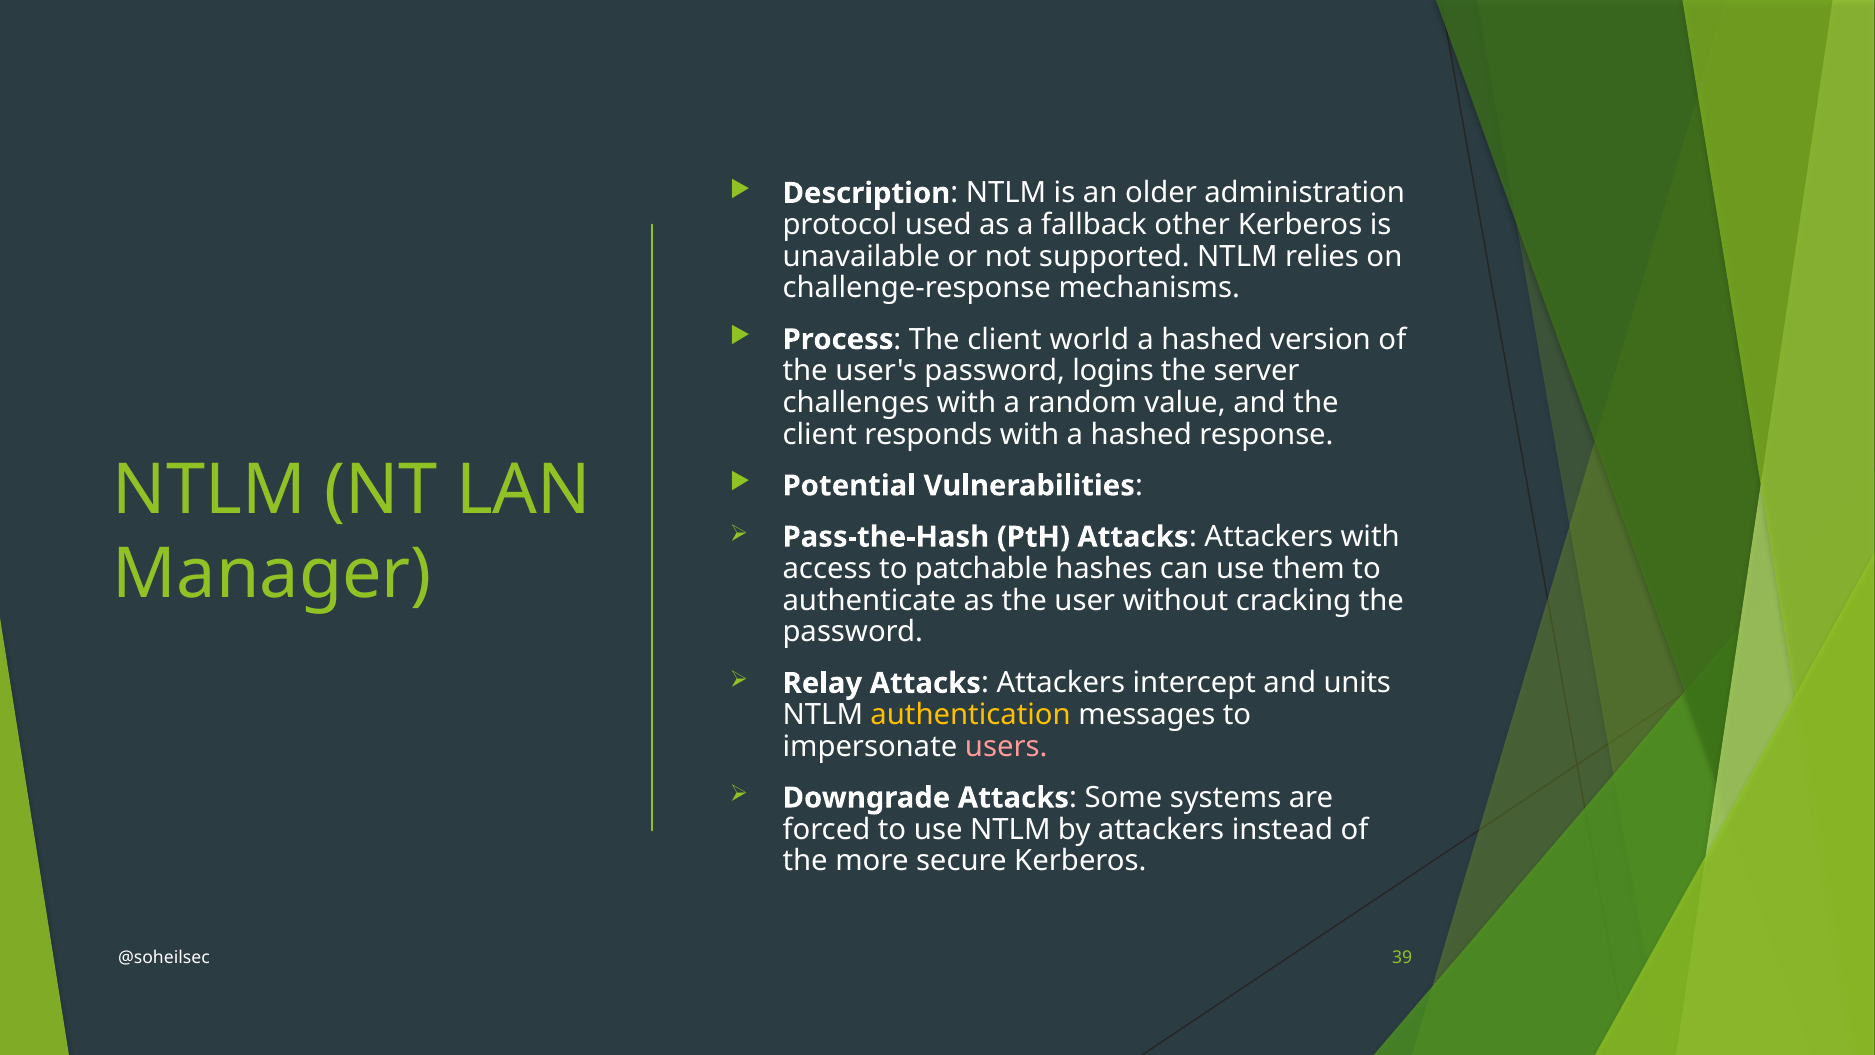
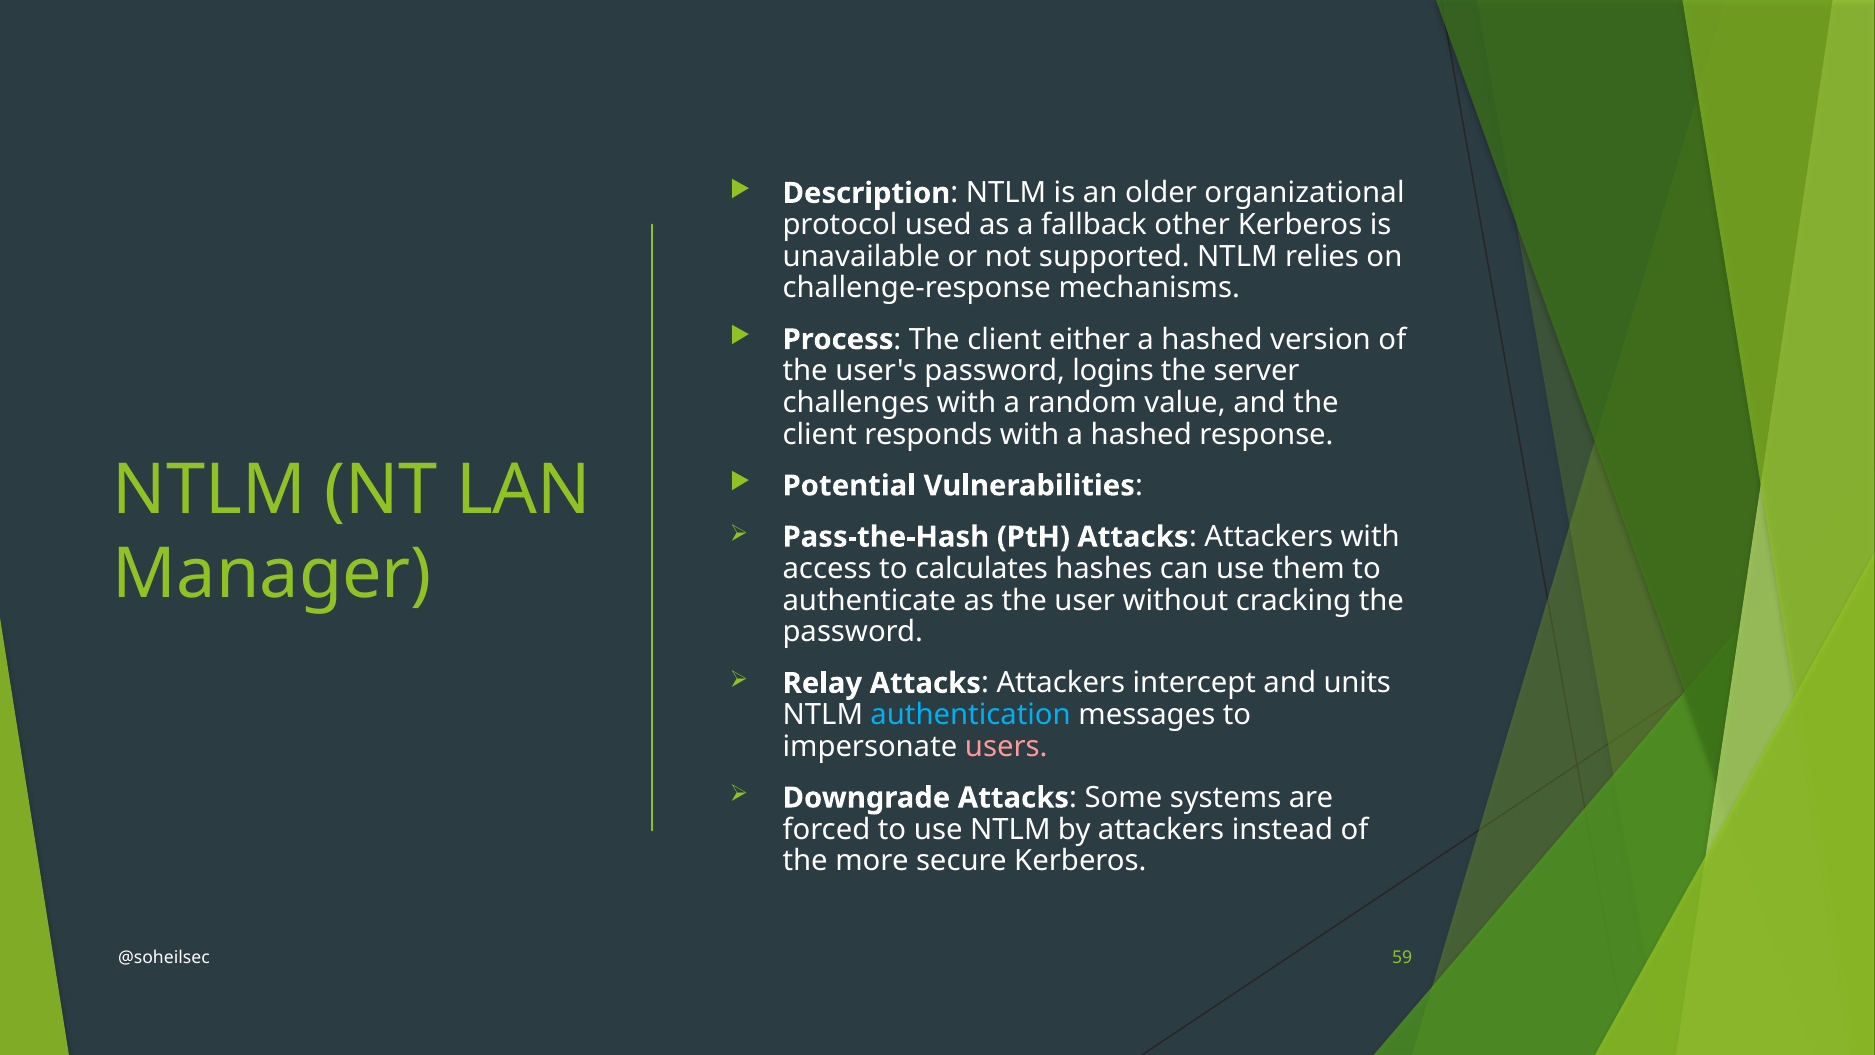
administration: administration -> organizational (1304, 193)
world: world -> either (1090, 339)
patchable: patchable -> calculates (981, 568)
authentication colour: yellow -> light blue (971, 715)
39: 39 -> 59 (1402, 957)
